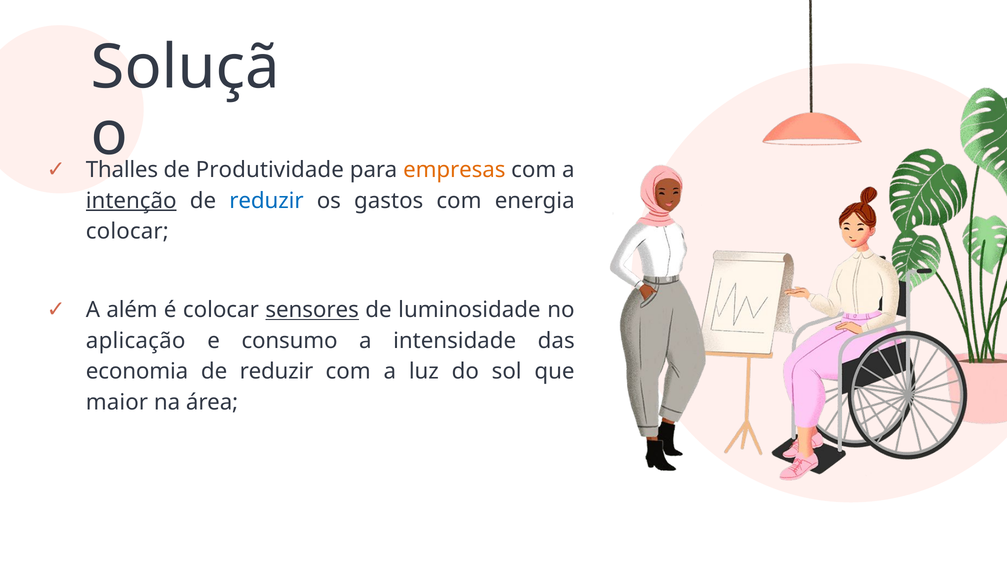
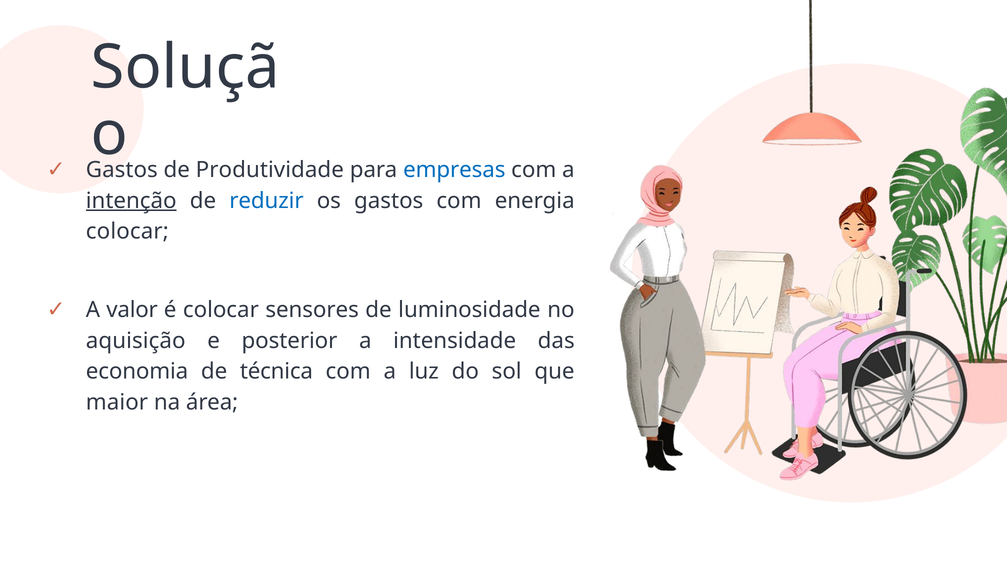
Thalles: Thalles -> Gastos (122, 170)
empresas colour: orange -> blue (454, 170)
além: além -> valor (132, 310)
sensores underline: present -> none (312, 310)
aplicação: aplicação -> aquisição (136, 341)
consumo: consumo -> posterior (290, 341)
reduzir: reduzir -> técnica (276, 372)
